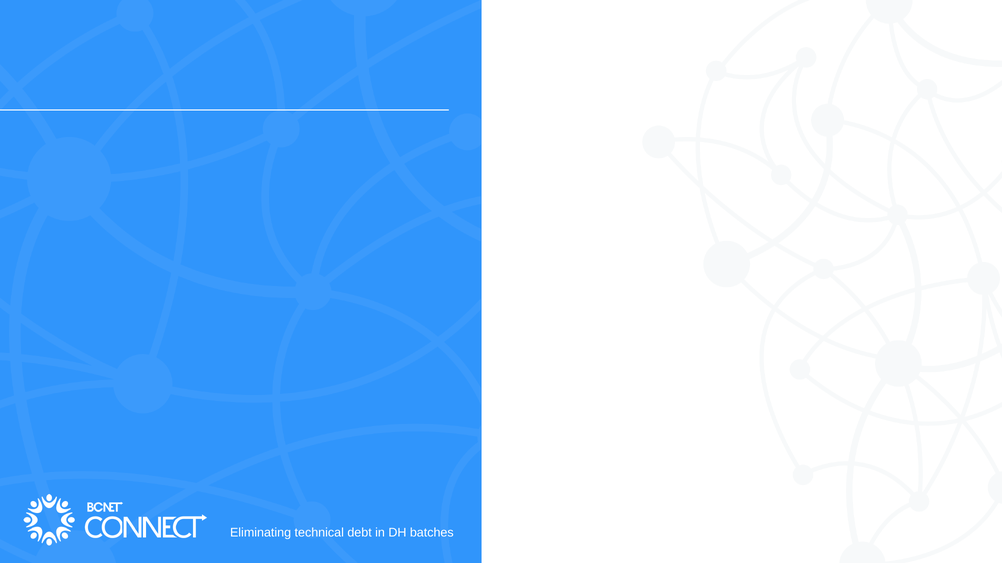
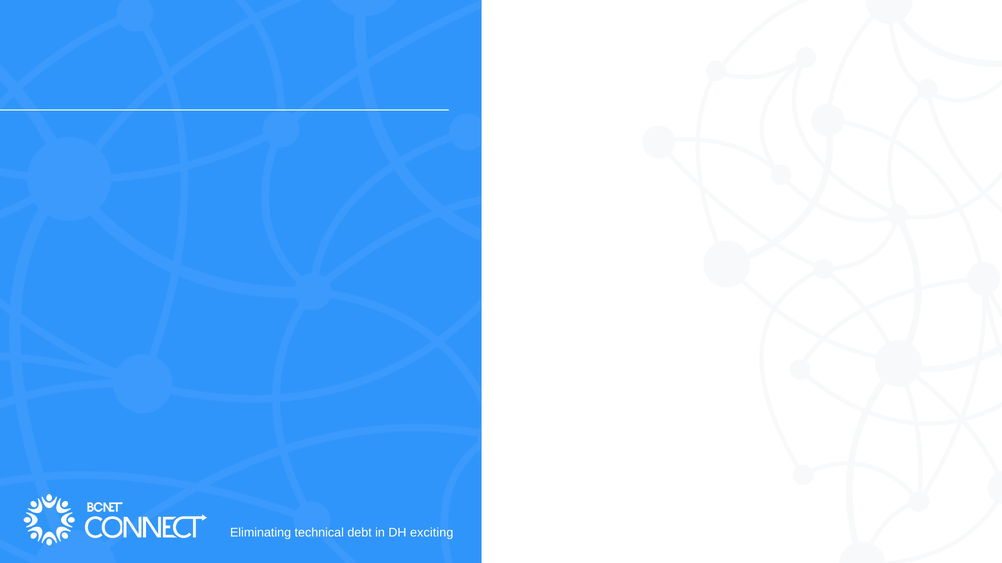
batches: batches -> exciting (432, 533)
